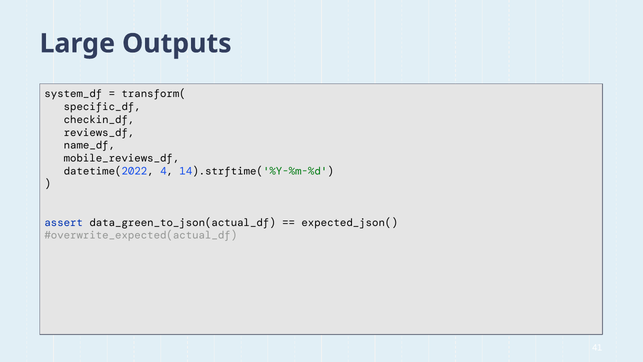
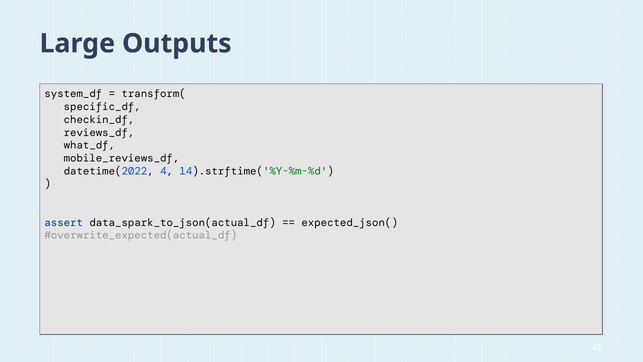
name_df: name_df -> what_df (89, 145)
data_green_to_json(actual_df: data_green_to_json(actual_df -> data_spark_to_json(actual_df (183, 222)
